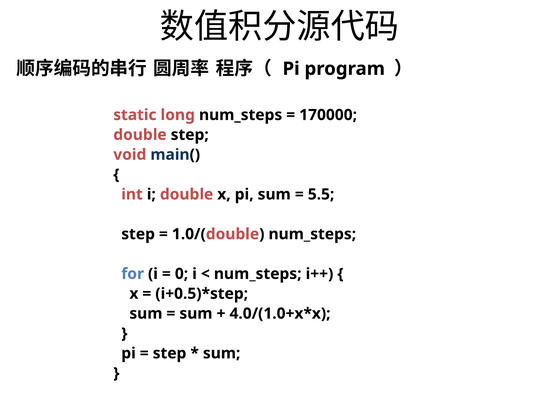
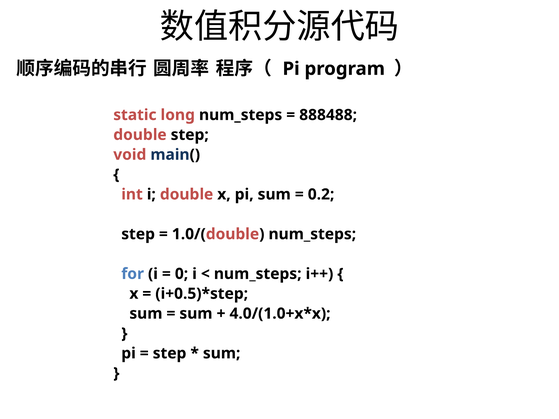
170000: 170000 -> 888488 (328, 115)
5.5: 5.5 -> 0.2 (321, 194)
